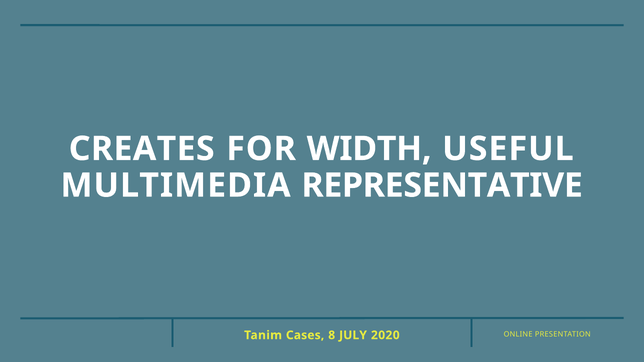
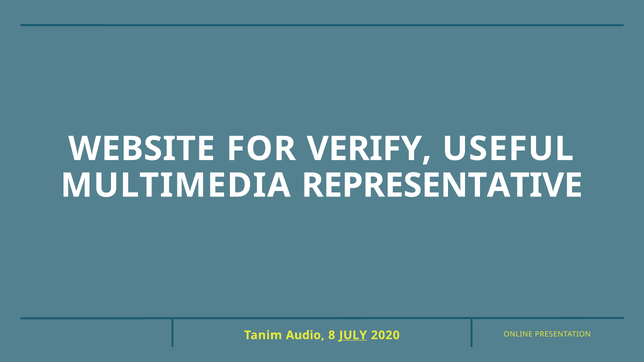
CREATES: CREATES -> WEBSITE (142, 149)
WIDTH: WIDTH -> VERIFY (369, 149)
Cases: Cases -> Audio (305, 335)
JULY underline: none -> present (353, 335)
